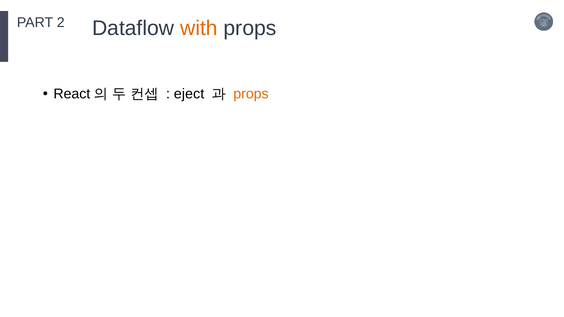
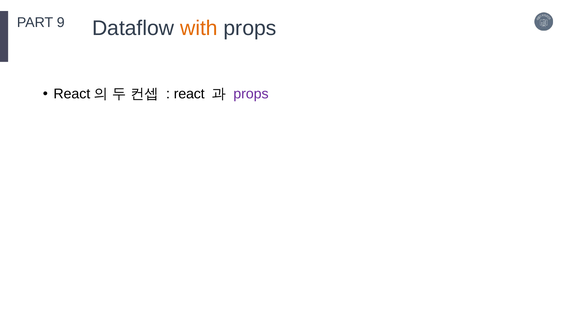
2: 2 -> 9 (61, 23)
eject: eject -> react (189, 94)
props colour: orange -> purple (251, 94)
